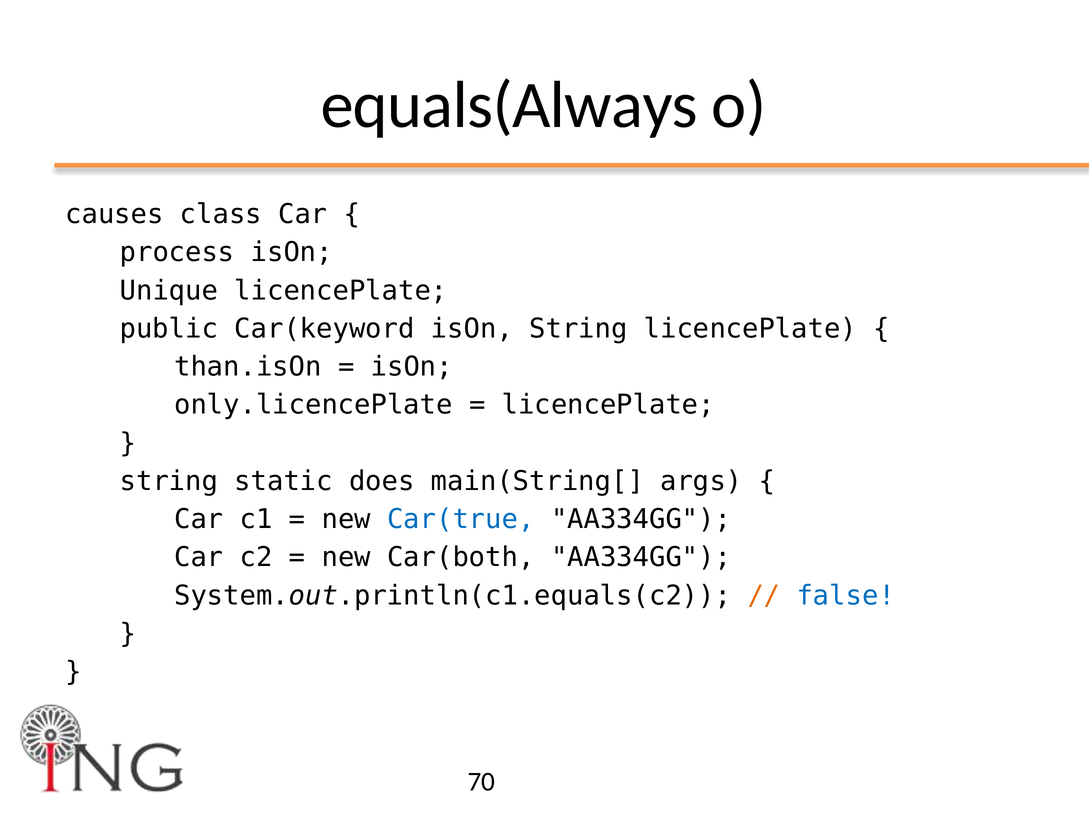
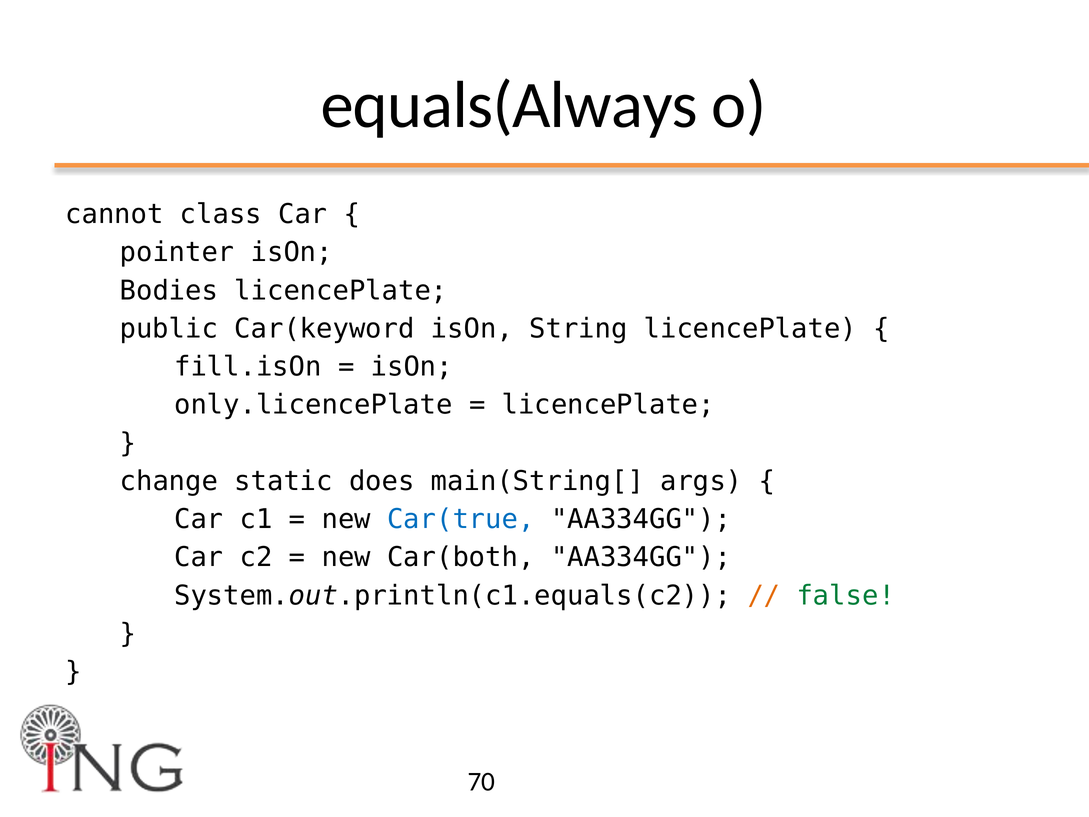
causes: causes -> cannot (114, 214)
process: process -> pointer (177, 252)
Unique: Unique -> Bodies (169, 290)
than.isOn: than.isOn -> fill.isOn (248, 367)
string: string -> change (169, 481)
false colour: blue -> green (846, 595)
